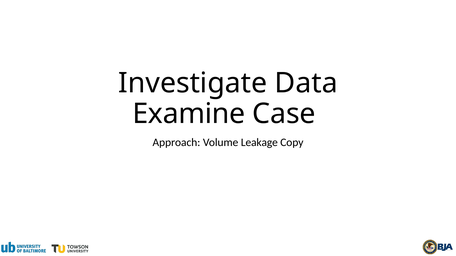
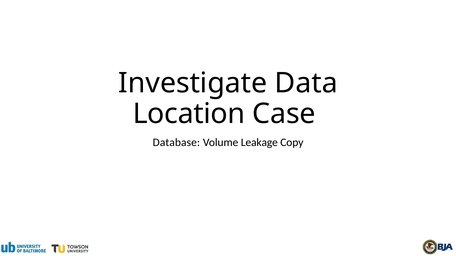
Examine: Examine -> Location (189, 114)
Approach: Approach -> Database (176, 143)
